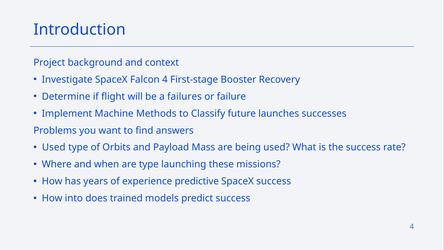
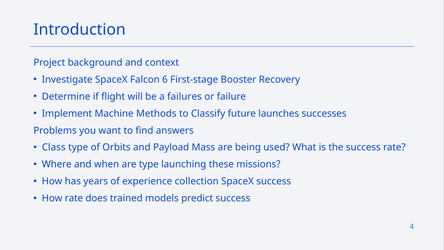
Falcon 4: 4 -> 6 (165, 79)
Used: Used -> Class (54, 147)
predictive: predictive -> collection (197, 181)
How into: into -> rate (74, 198)
